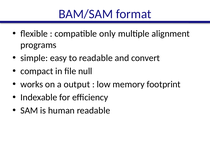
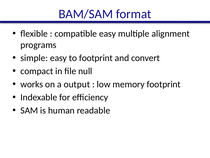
compatible only: only -> easy (108, 34)
to readable: readable -> footprint (96, 58)
